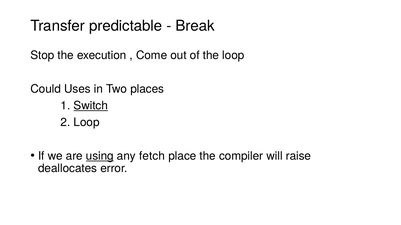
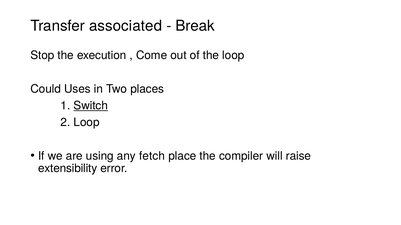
predictable: predictable -> associated (126, 26)
using underline: present -> none (100, 156)
deallocates: deallocates -> extensibility (68, 169)
